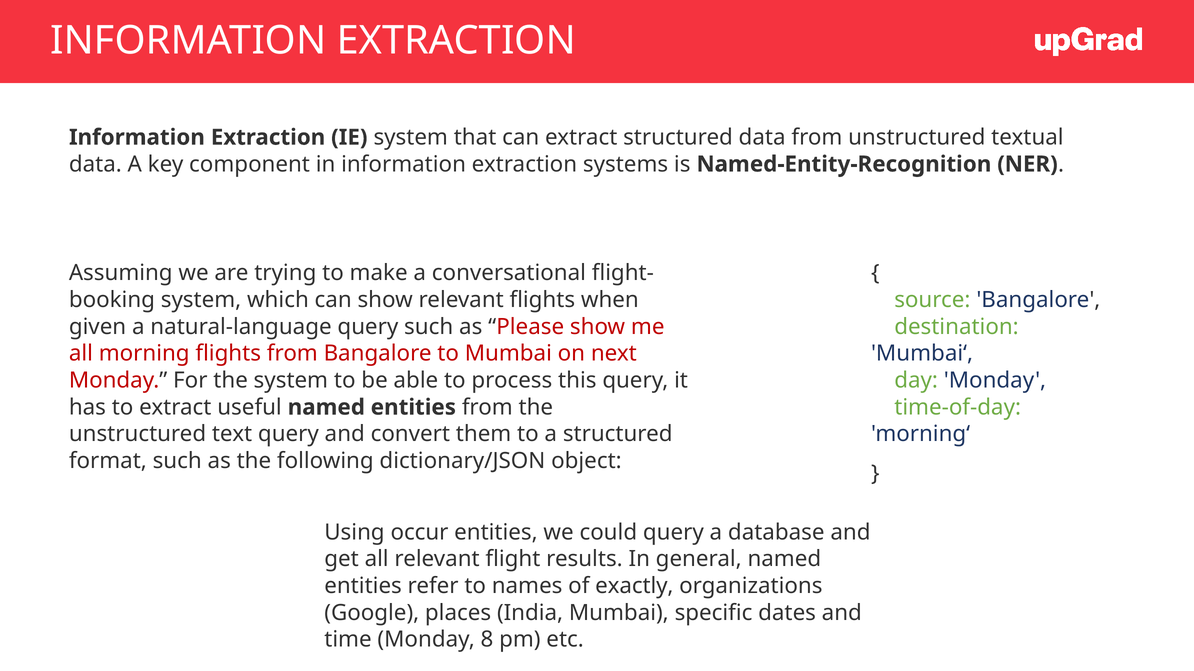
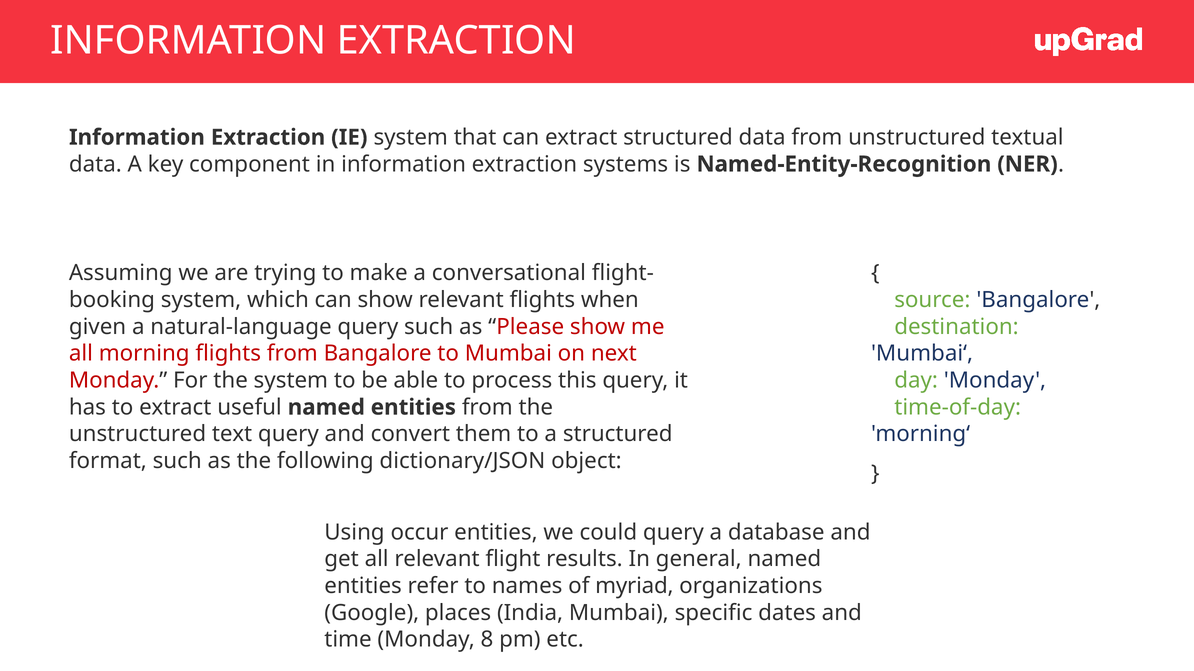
exactly: exactly -> myriad (634, 586)
